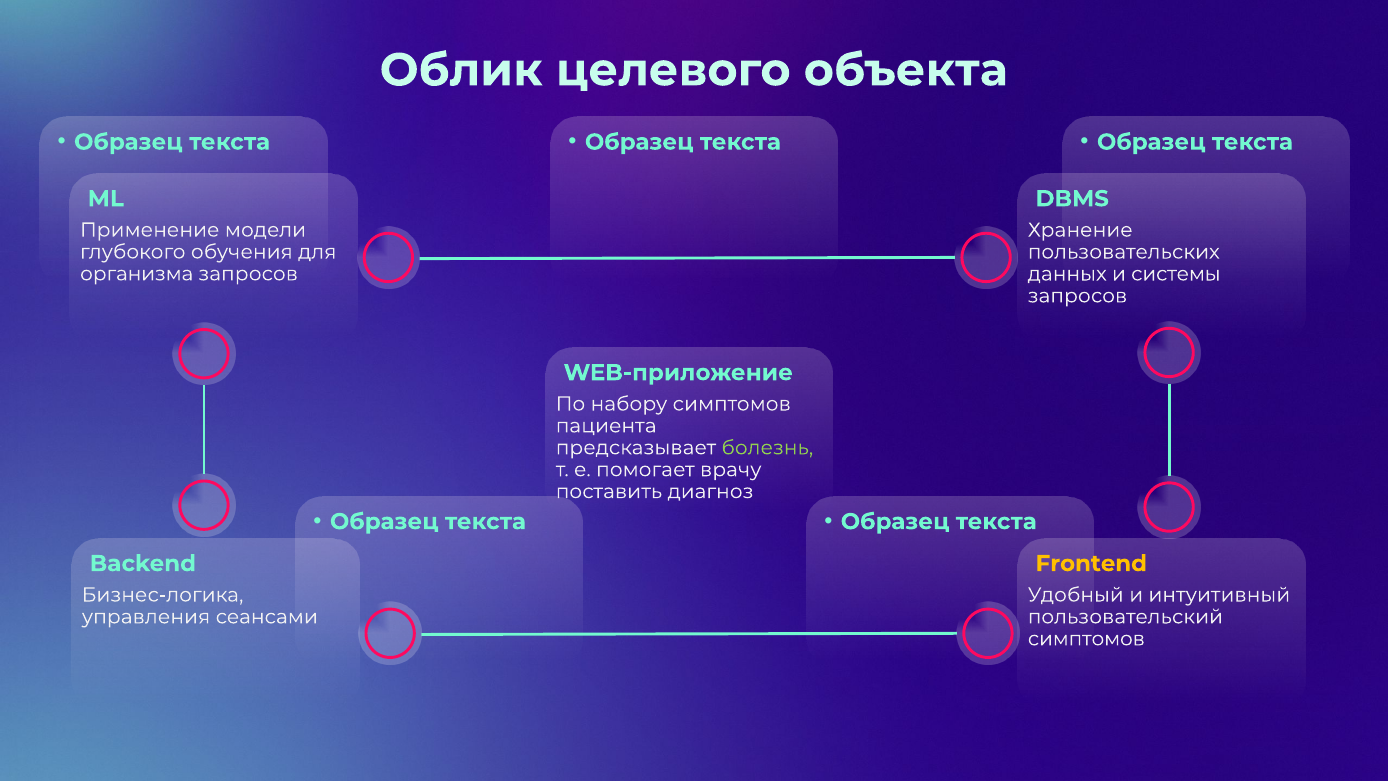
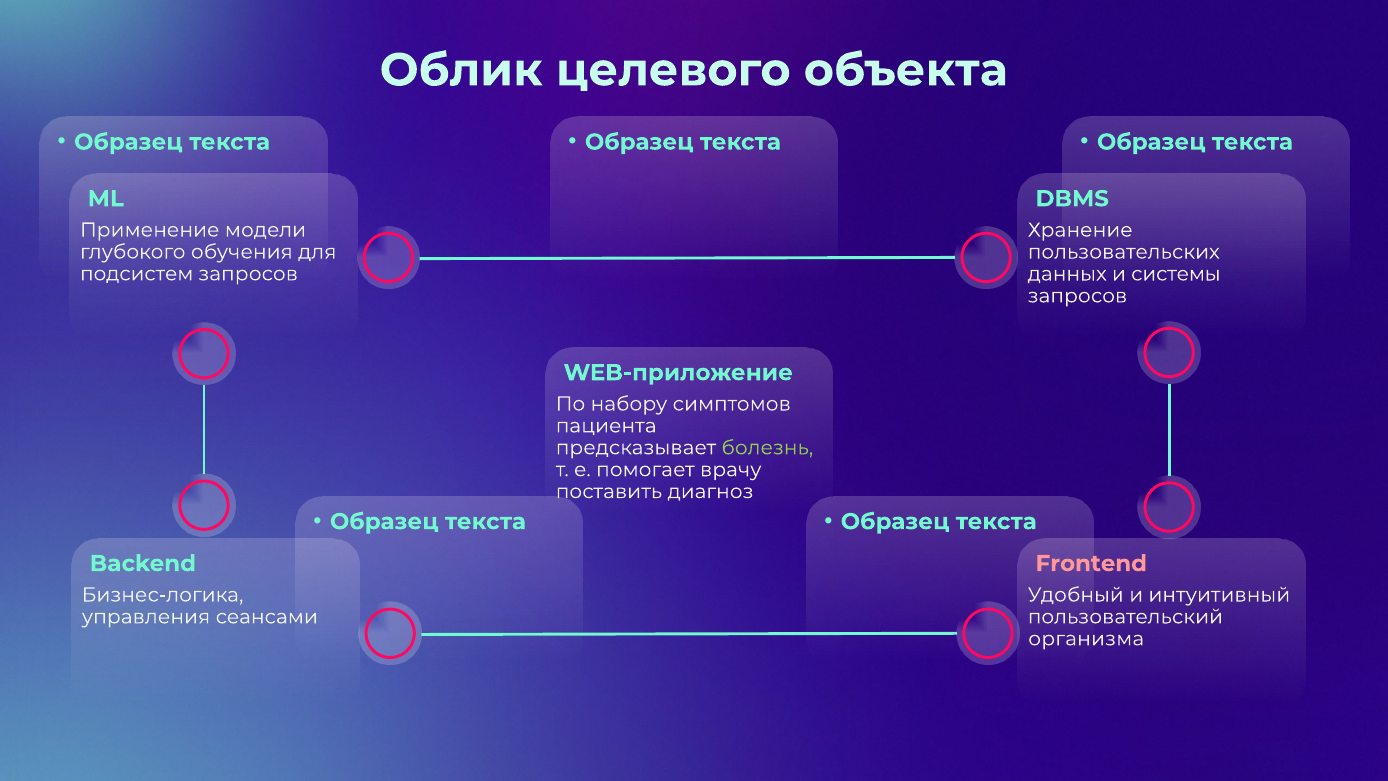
организма: организма -> подсистем (137, 274)
Frontend colour: yellow -> pink (1091, 563)
симптомов: симптомов -> организма (1086, 639)
